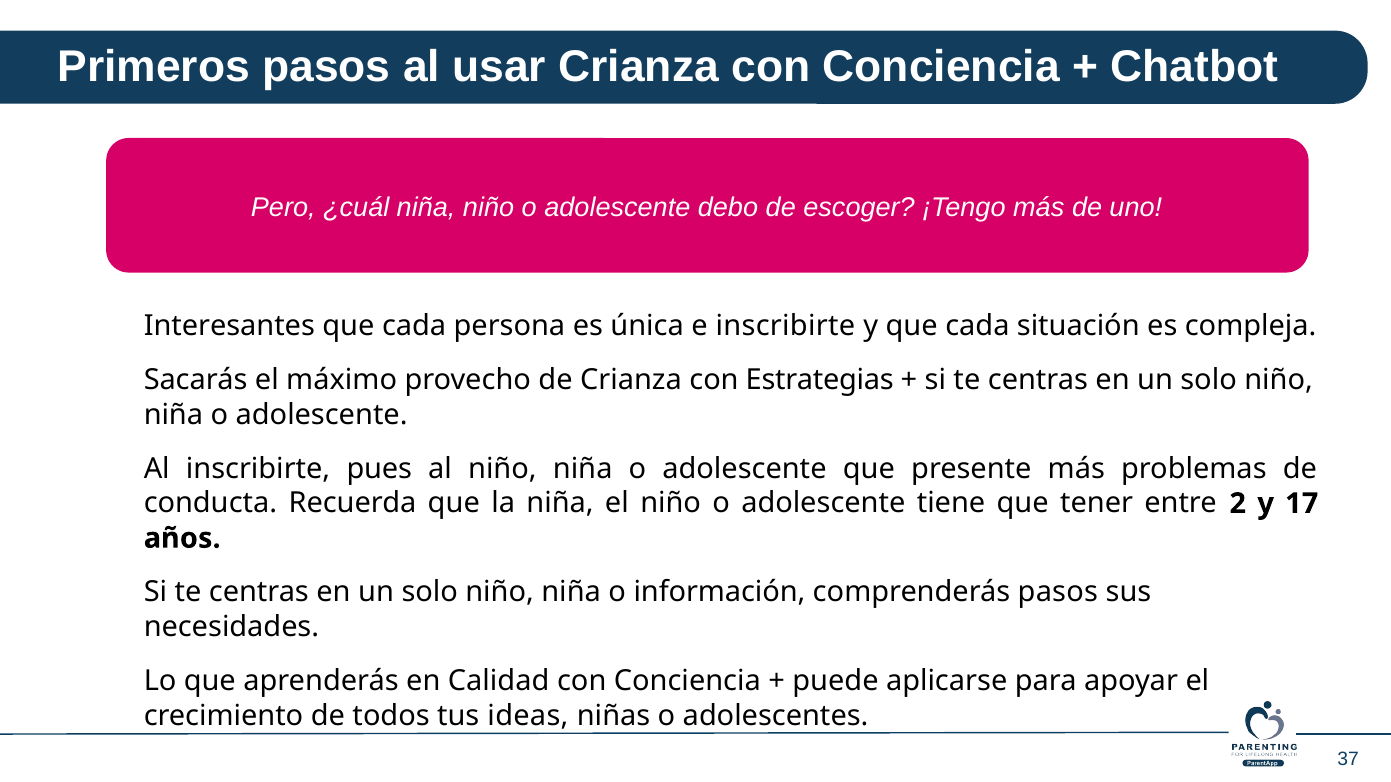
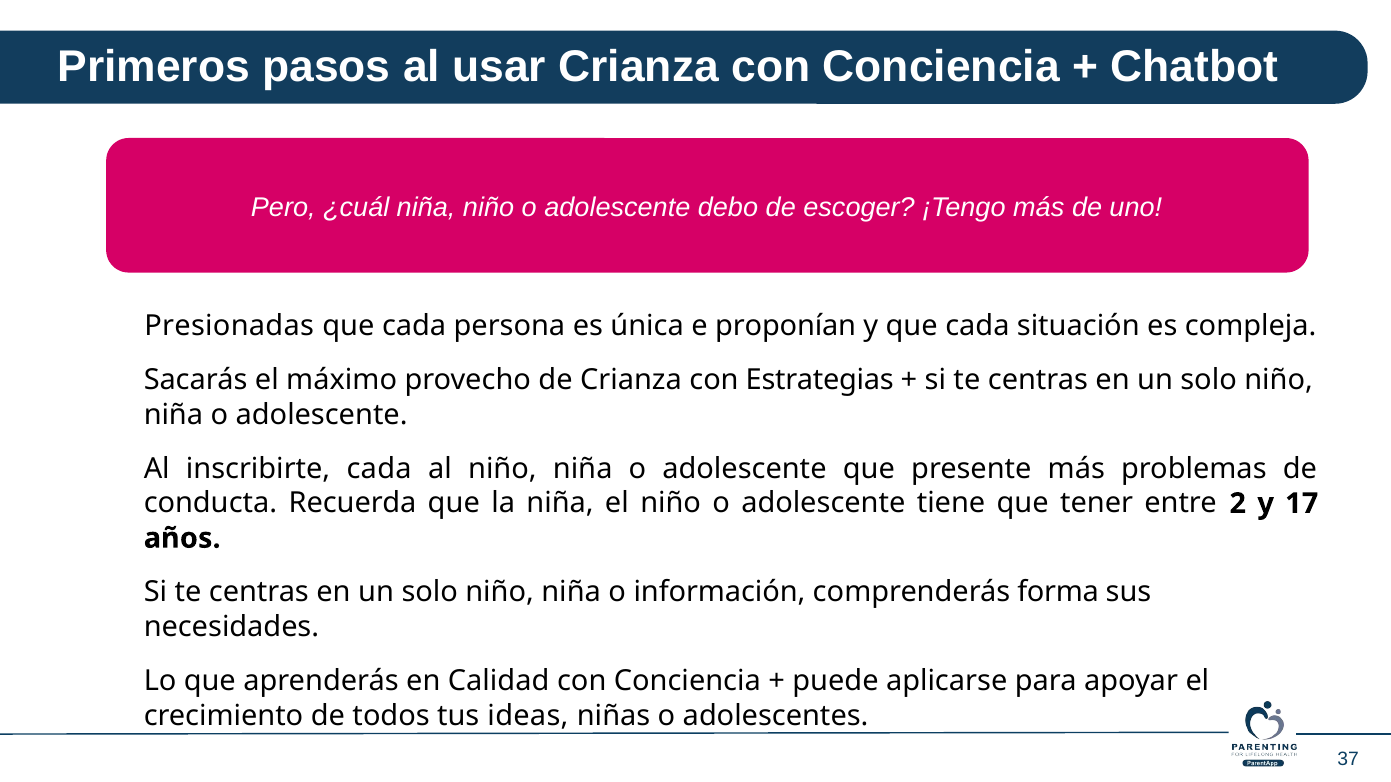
Interesantes: Interesantes -> Presionadas (229, 326)
e inscribirte: inscribirte -> proponían (786, 326)
inscribirte pues: pues -> cada (379, 469)
comprenderás pasos: pasos -> forma (1058, 593)
